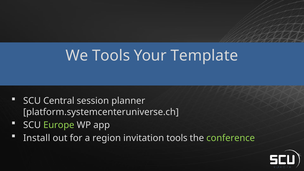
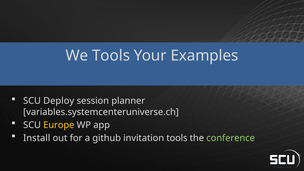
Template: Template -> Examples (204, 56)
Central: Central -> Deploy (59, 101)
platform.systemcenteruniverse.ch: platform.systemcenteruniverse.ch -> variables.systemcenteruniverse.ch (101, 112)
Europe colour: light green -> yellow (59, 125)
region: region -> github (107, 138)
